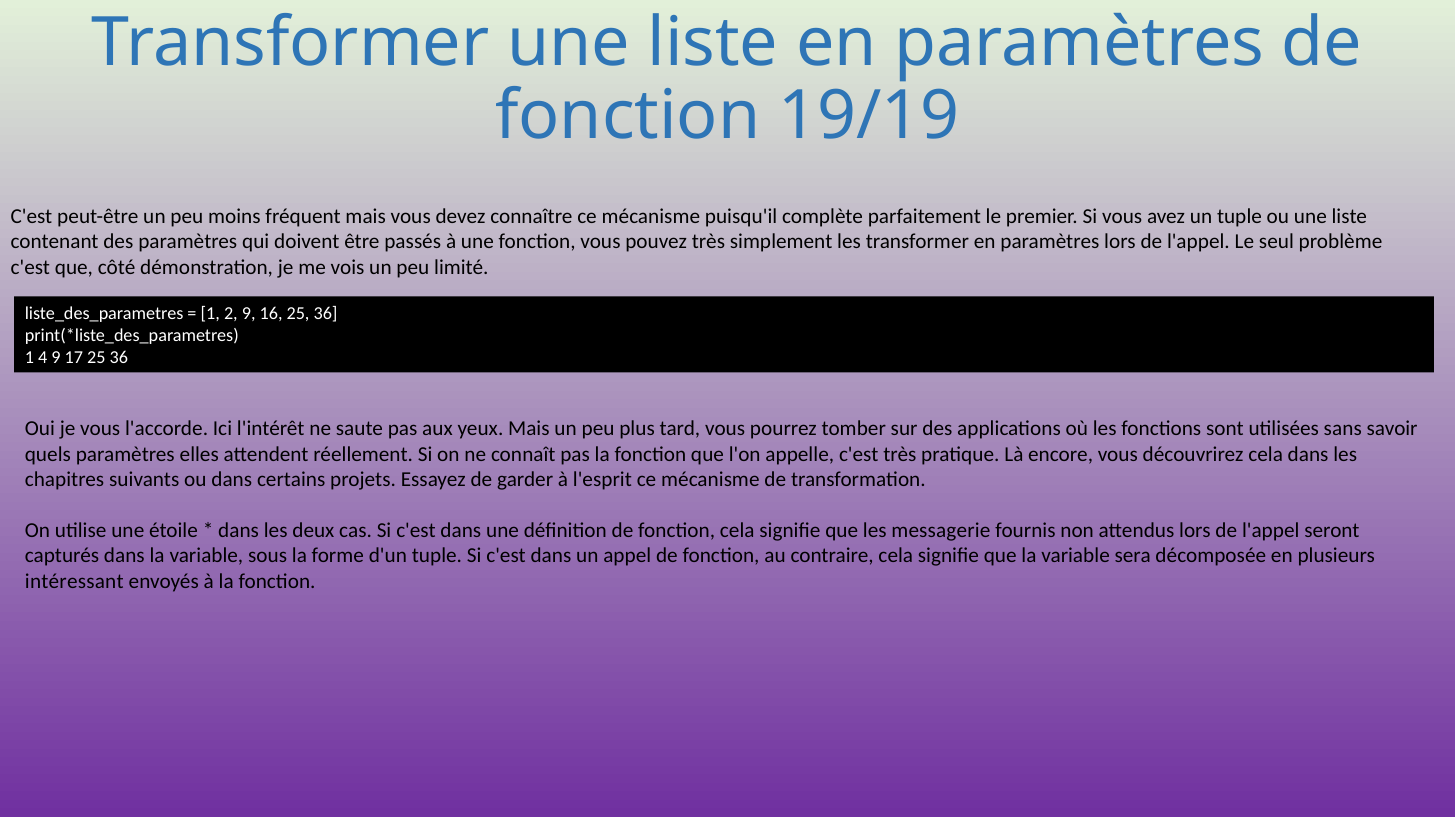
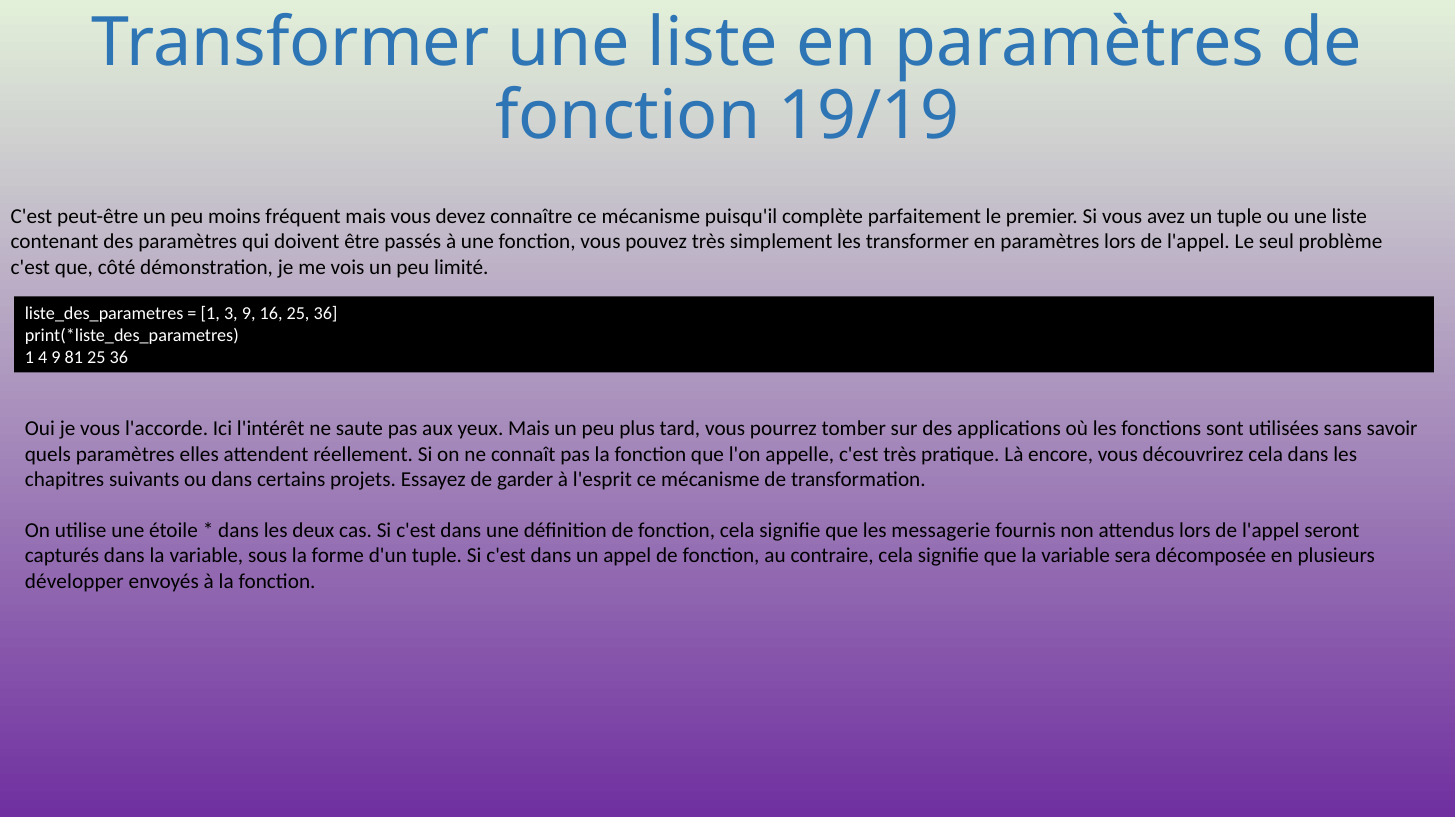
2: 2 -> 3 (231, 314)
17: 17 -> 81 (74, 358)
intéressant: intéressant -> développer (74, 582)
